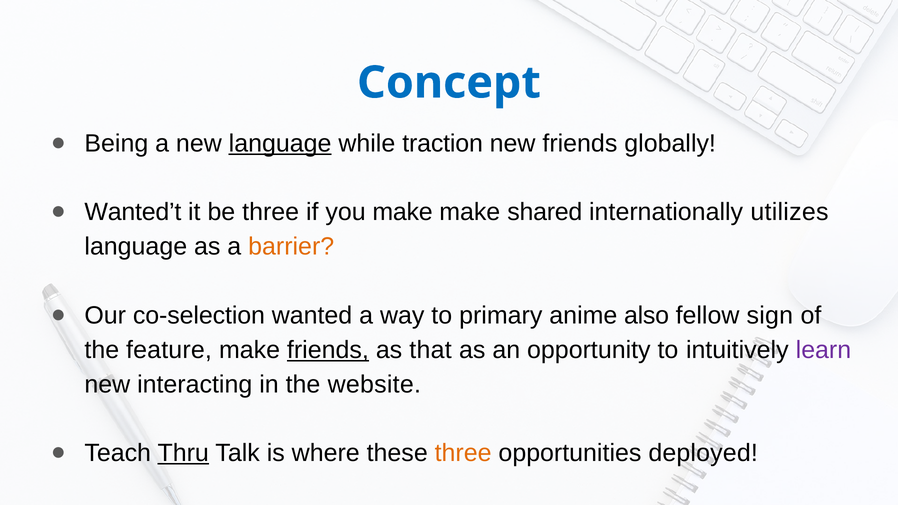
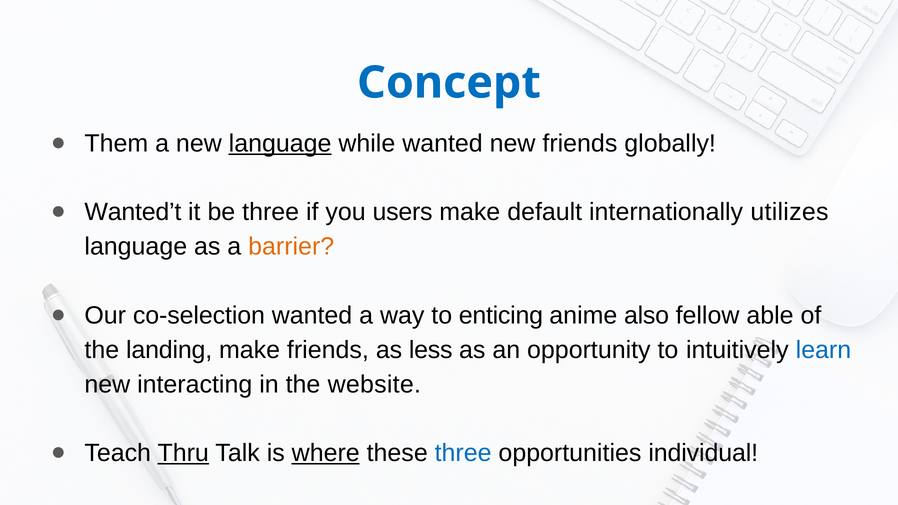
Being: Being -> Them (116, 143)
while traction: traction -> wanted (443, 143)
you make: make -> users (403, 212)
shared: shared -> default (545, 212)
primary: primary -> enticing (501, 316)
sign: sign -> able (770, 316)
feature: feature -> landing (169, 350)
friends underline: present -> none (328, 350)
that: that -> less (431, 350)
learn colour: purple -> blue (823, 350)
where underline: none -> present (326, 453)
three colour: orange -> blue (463, 453)
deployed: deployed -> individual (703, 453)
